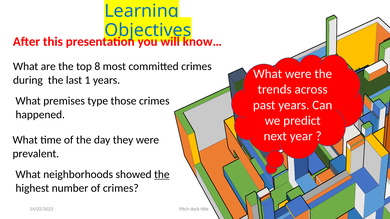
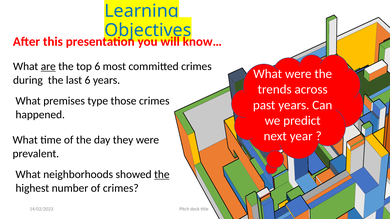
are underline: none -> present (48, 67)
top 8: 8 -> 6 (97, 67)
last 1: 1 -> 6 (88, 80)
